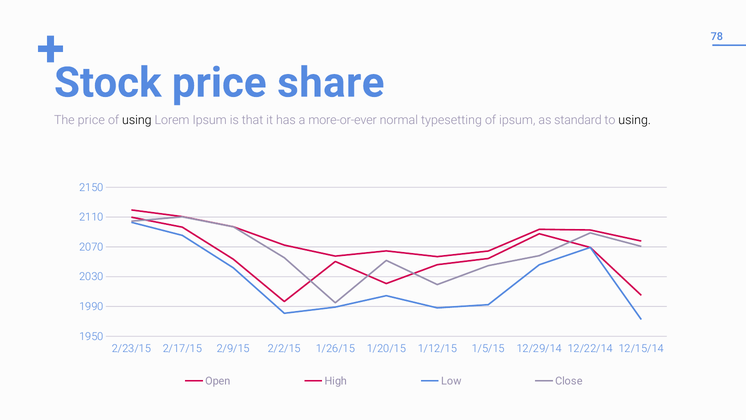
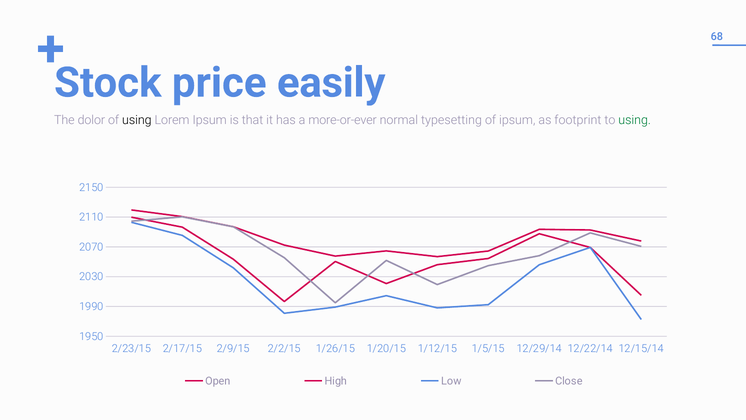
78: 78 -> 68 (717, 37)
share: share -> easily (331, 83)
The price: price -> dolor (91, 120)
standard: standard -> footprint (578, 120)
using colour: black -> green (635, 120)
